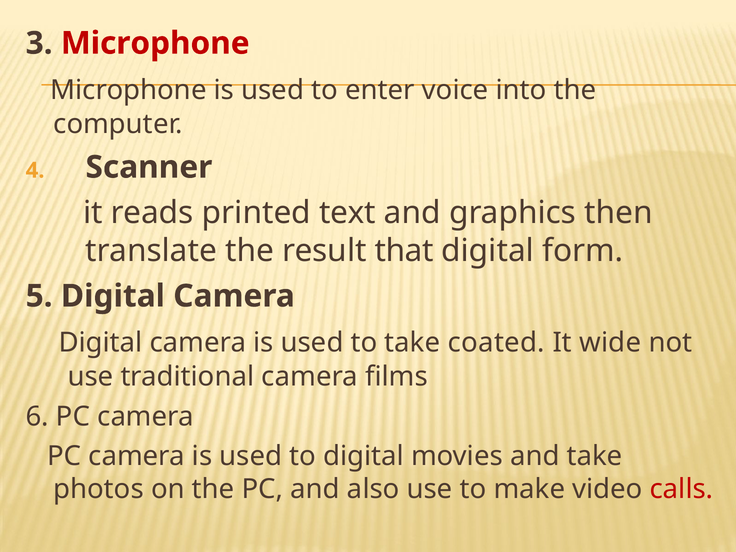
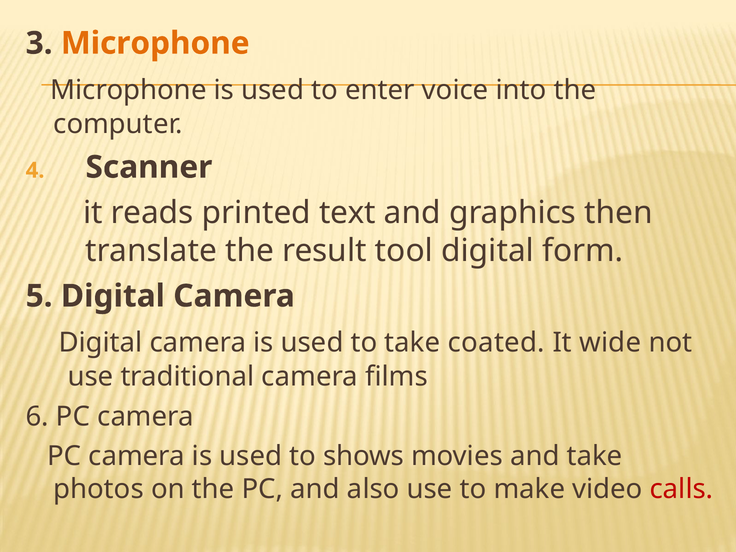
Microphone colour: red -> orange (155, 43)
that: that -> tool (404, 251)
to digital: digital -> shows (364, 456)
